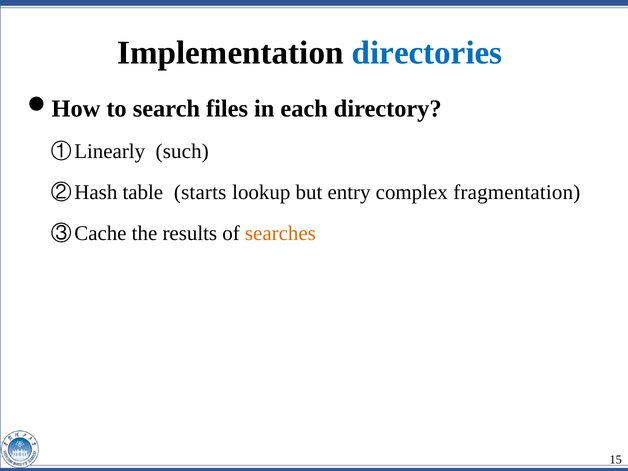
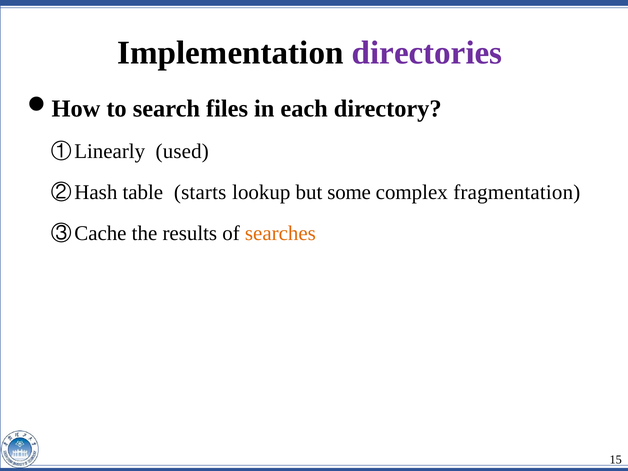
directories colour: blue -> purple (427, 53)
such: such -> used (182, 151)
entry: entry -> some (349, 192)
